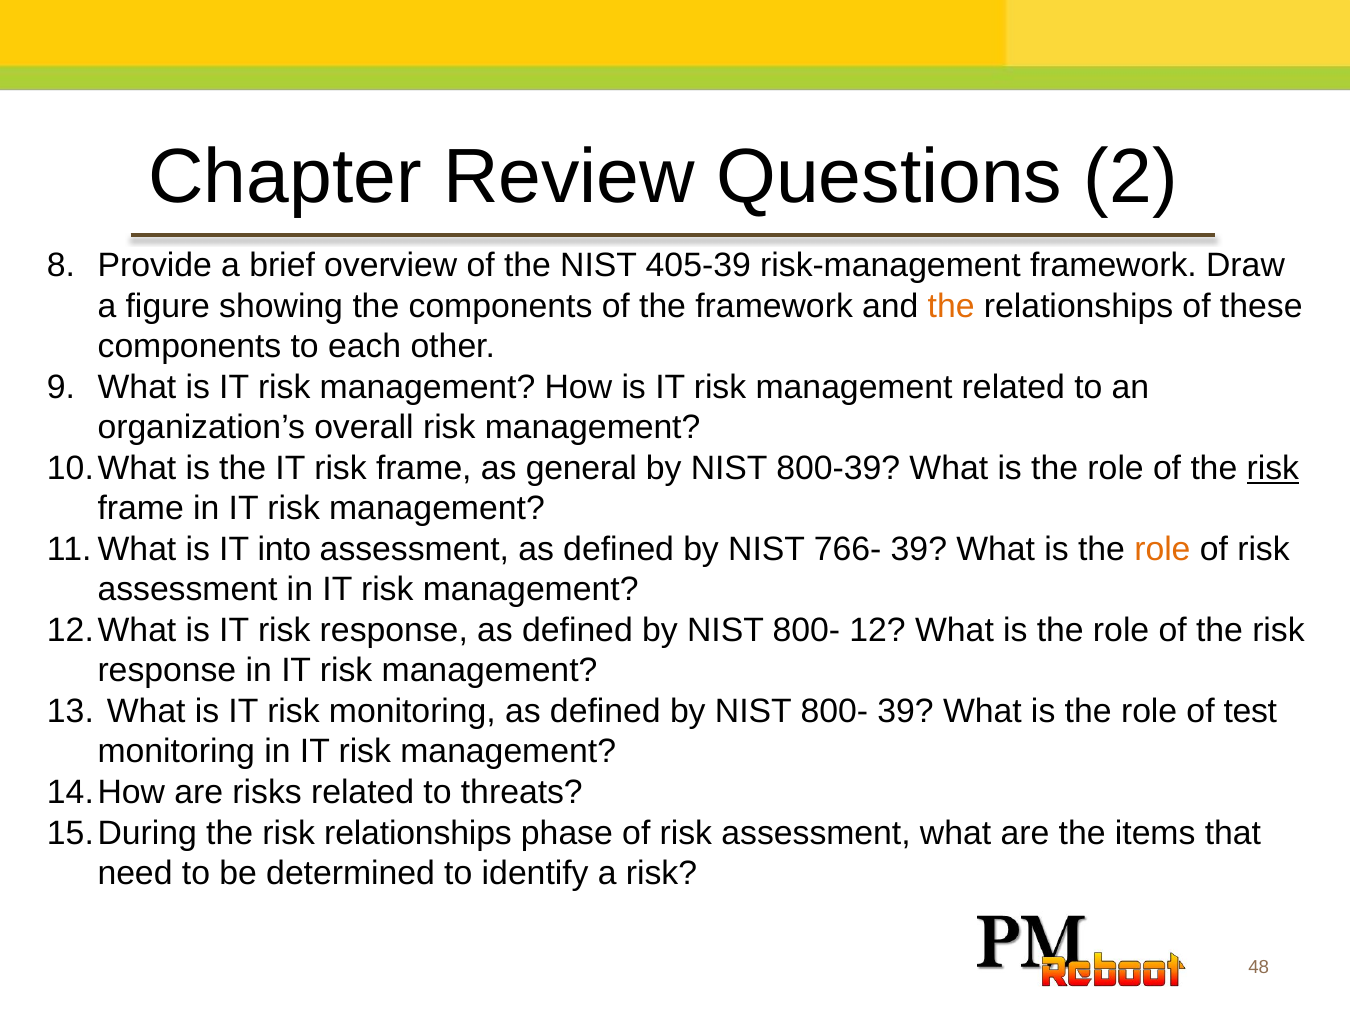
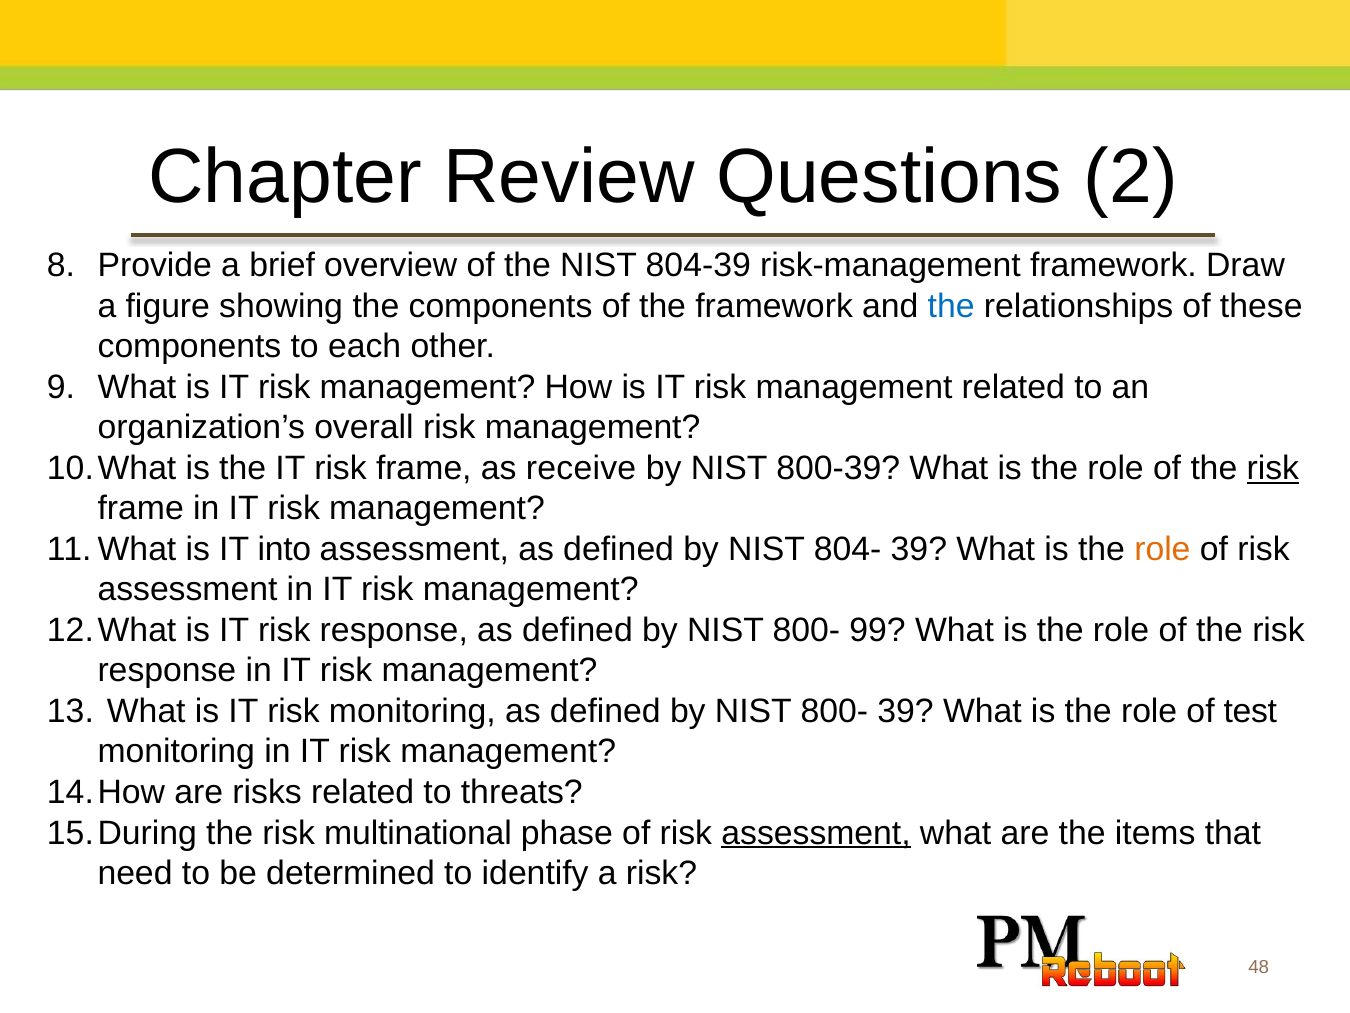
405-39: 405-39 -> 804-39 (698, 265)
the colour: orange -> blue (951, 306)
general: general -> receive (581, 468)
766-: 766- -> 804- (848, 549)
12: 12 -> 99 (878, 630)
risk relationships: relationships -> multinational (418, 832)
assessment underline: none -> present (816, 832)
